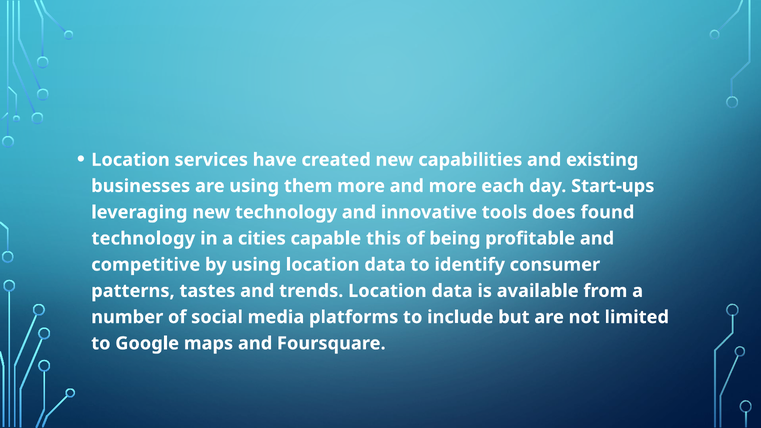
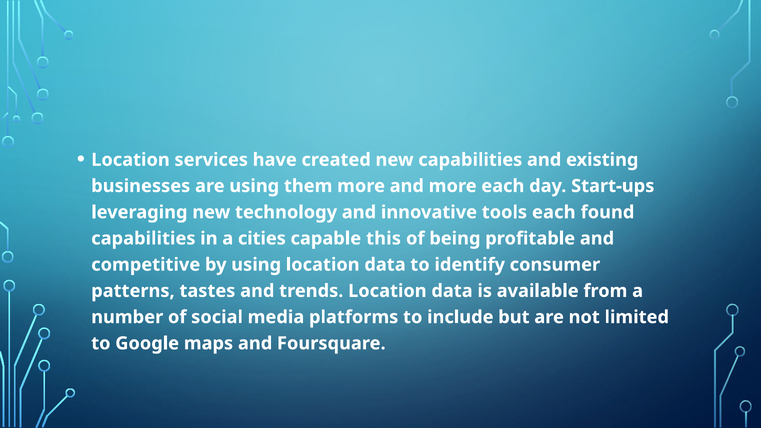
tools does: does -> each (554, 212)
technology: technology -> capabilities (143, 239)
